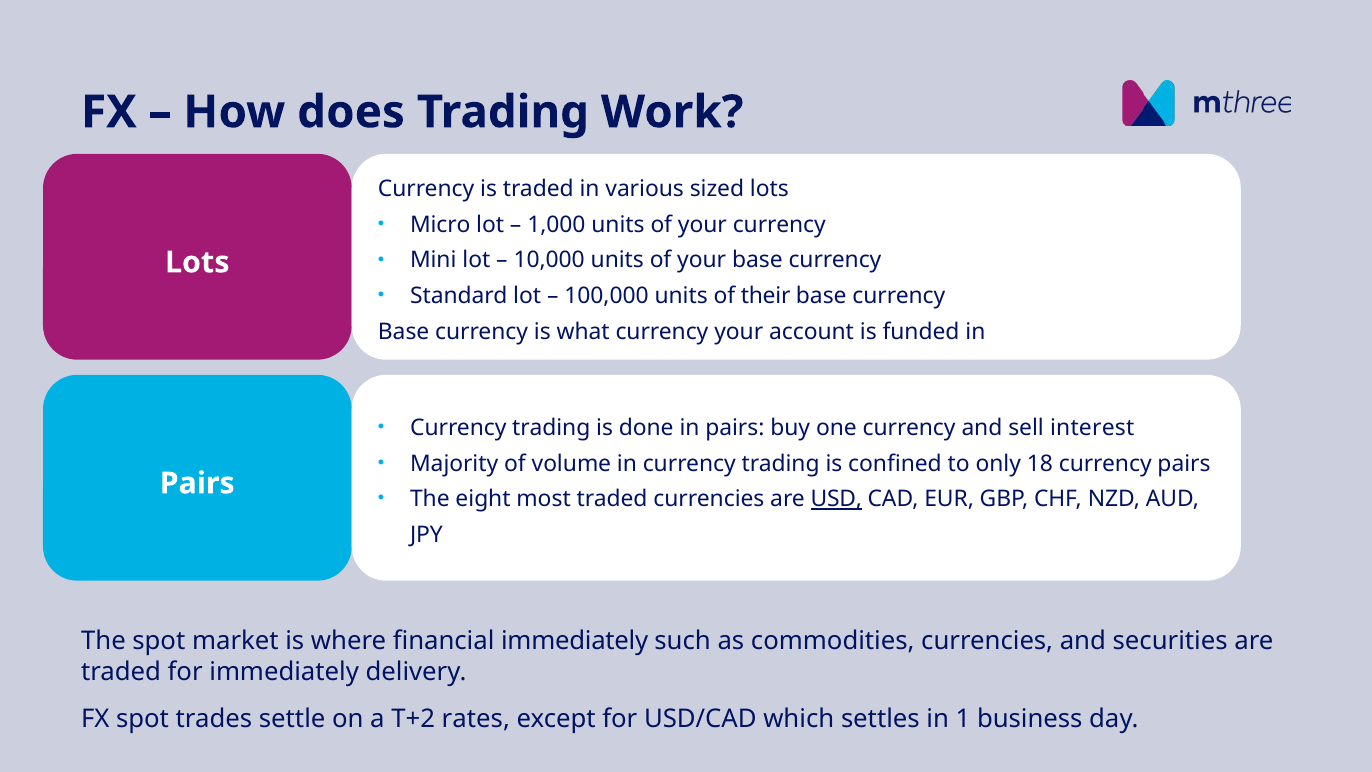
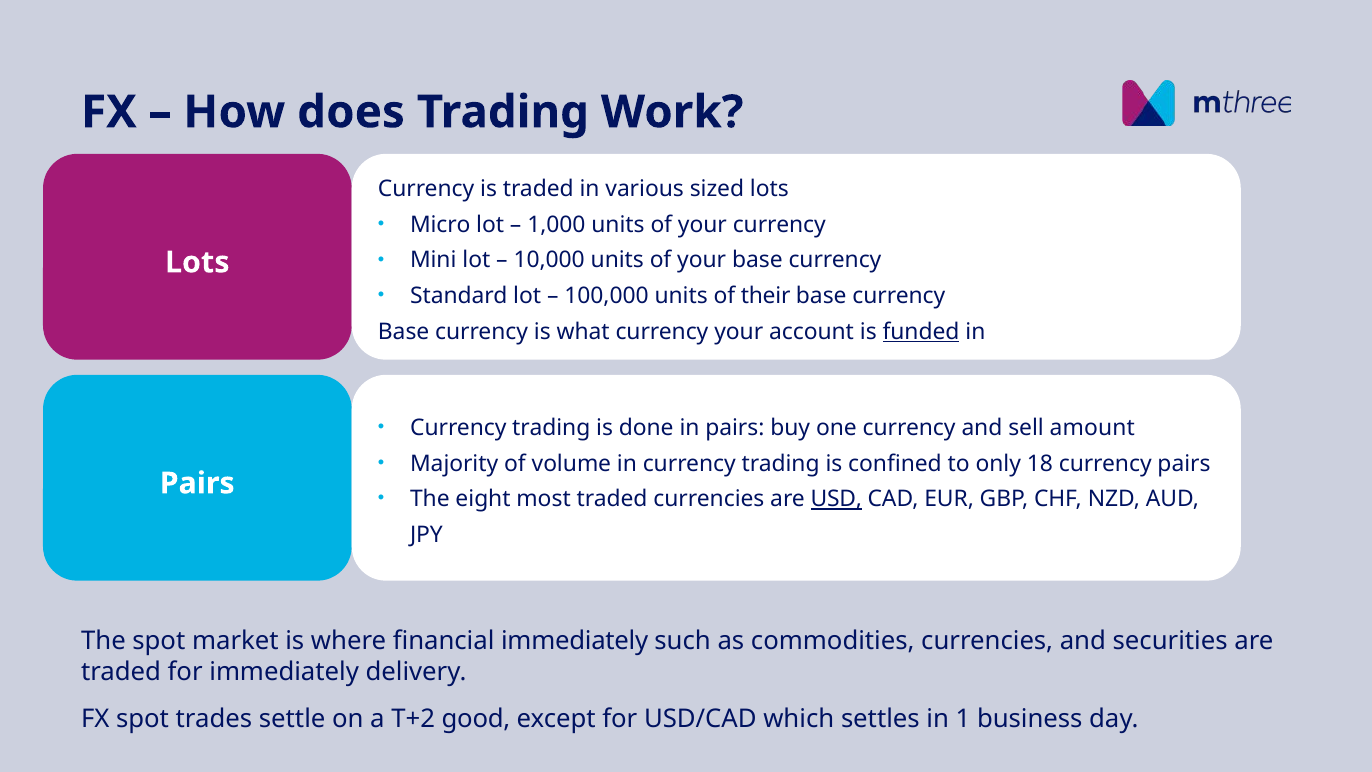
funded underline: none -> present (921, 332)
interest: interest -> amount (1092, 428)
rates: rates -> good (476, 718)
